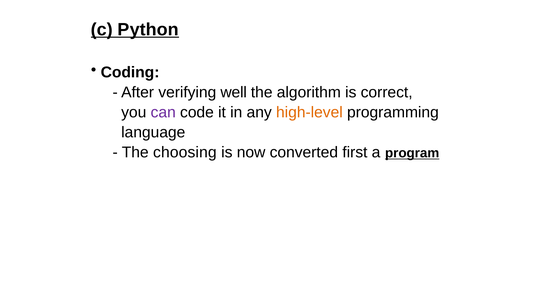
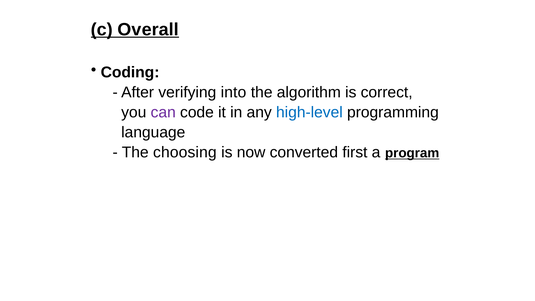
Python: Python -> Overall (148, 29)
well: well -> into (234, 92)
high-level colour: orange -> blue (309, 112)
